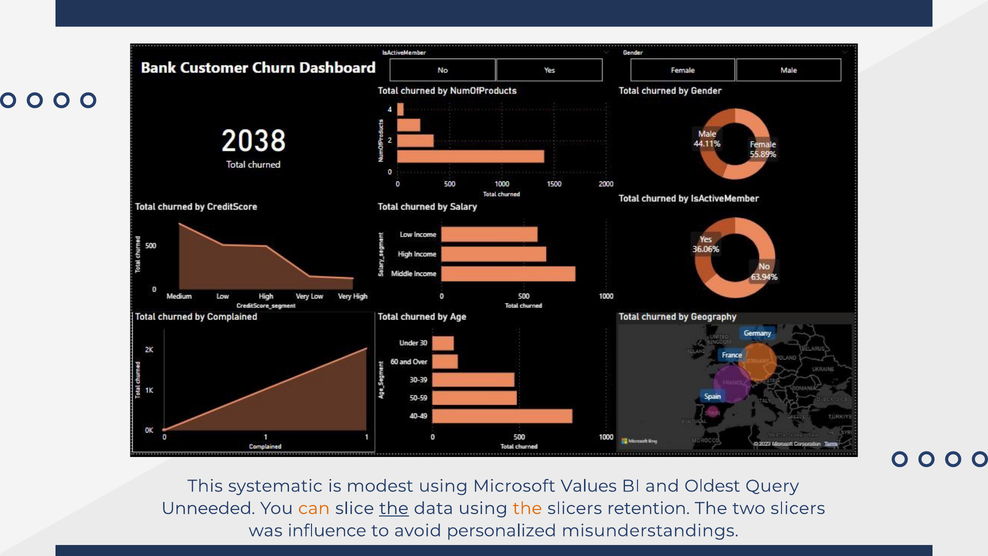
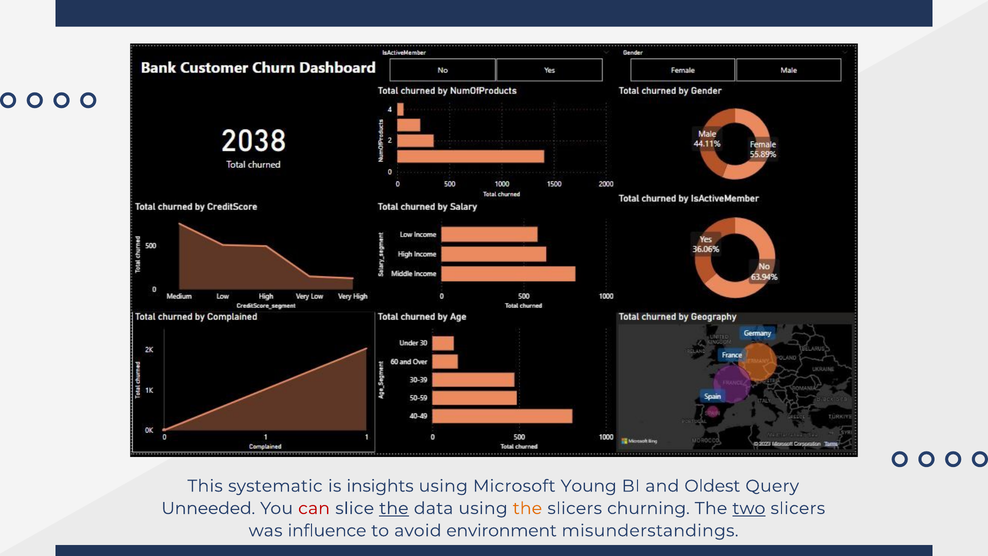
modest: modest -> insights (380, 486)
Values: Values -> Young (589, 486)
can colour: orange -> red (314, 508)
retention: retention -> churning (648, 508)
two underline: none -> present (749, 508)
personalized: personalized -> environment (502, 530)
